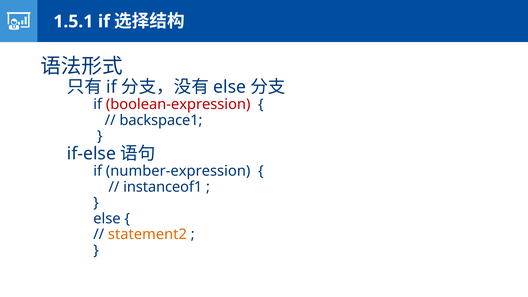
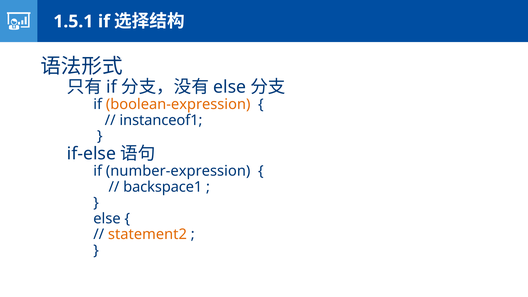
boolean-expression colour: red -> orange (178, 104)
backspace1: backspace1 -> instanceof1 (161, 120)
instanceof1: instanceof1 -> backspace1 (163, 187)
